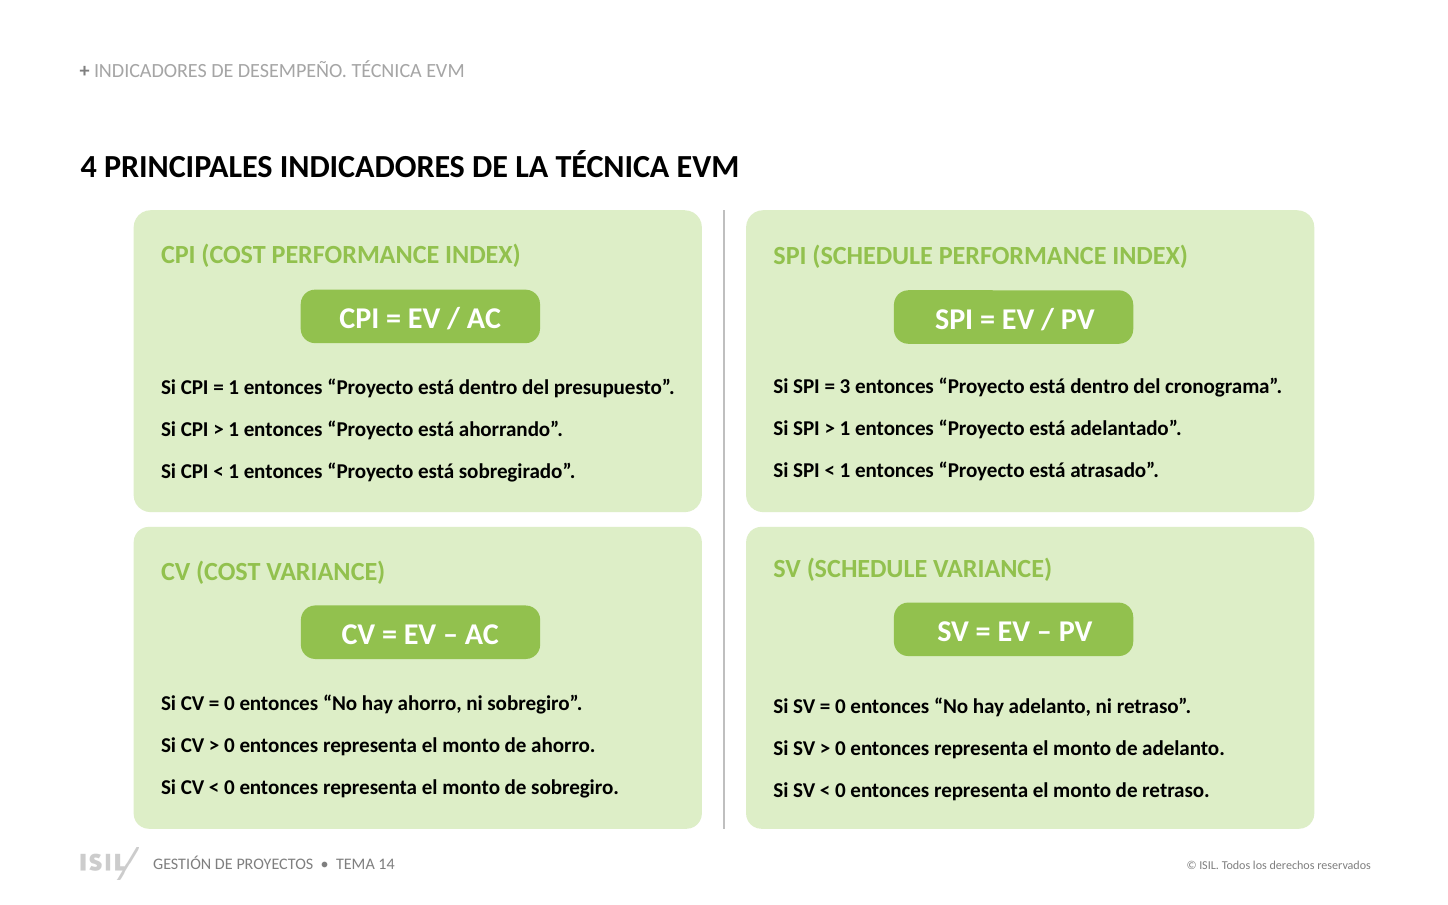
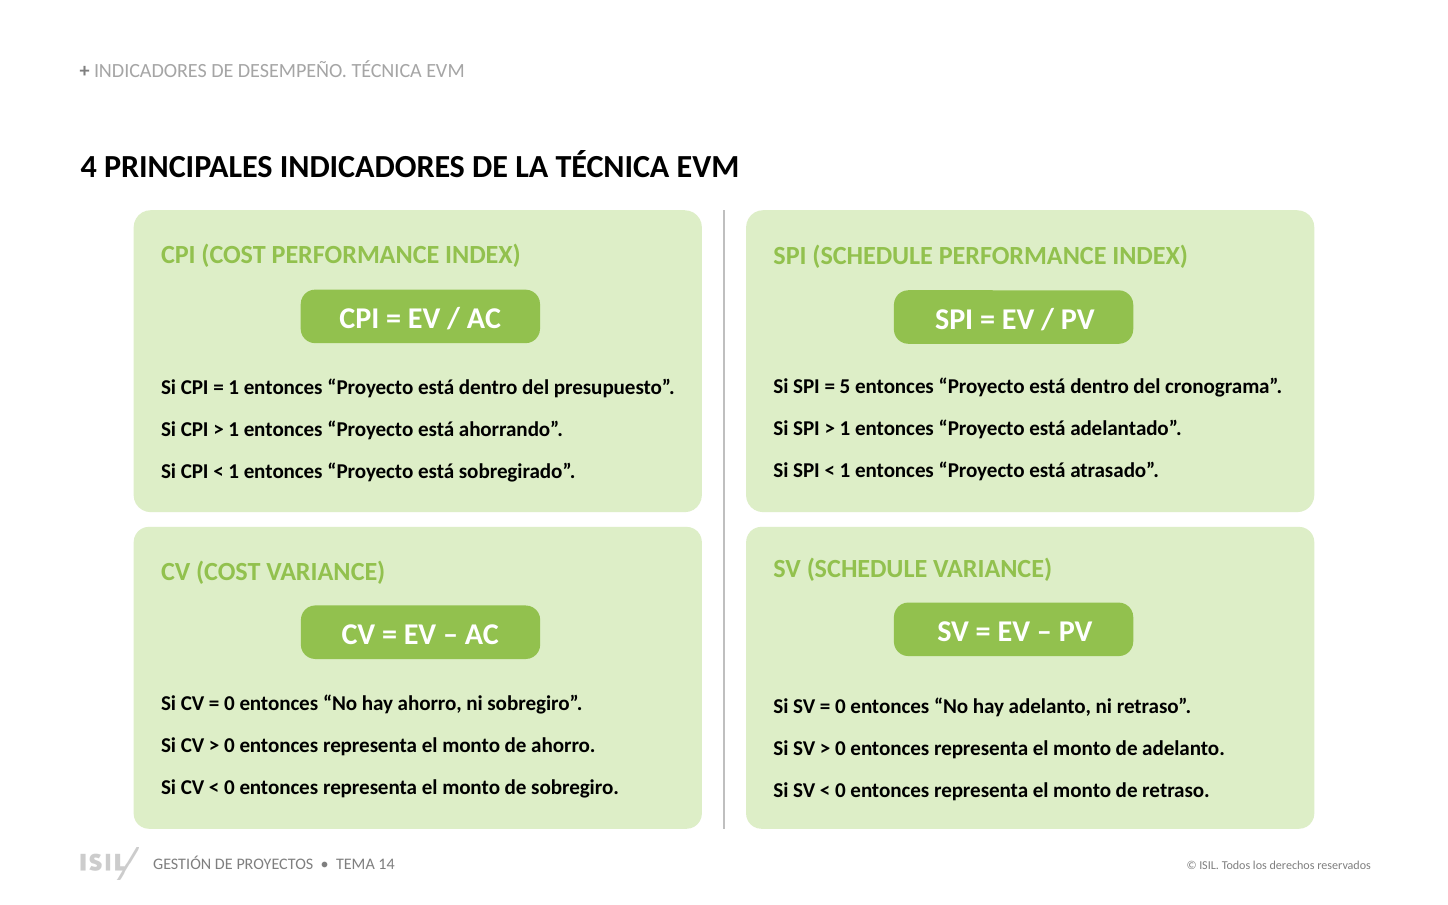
3: 3 -> 5 (845, 386)
